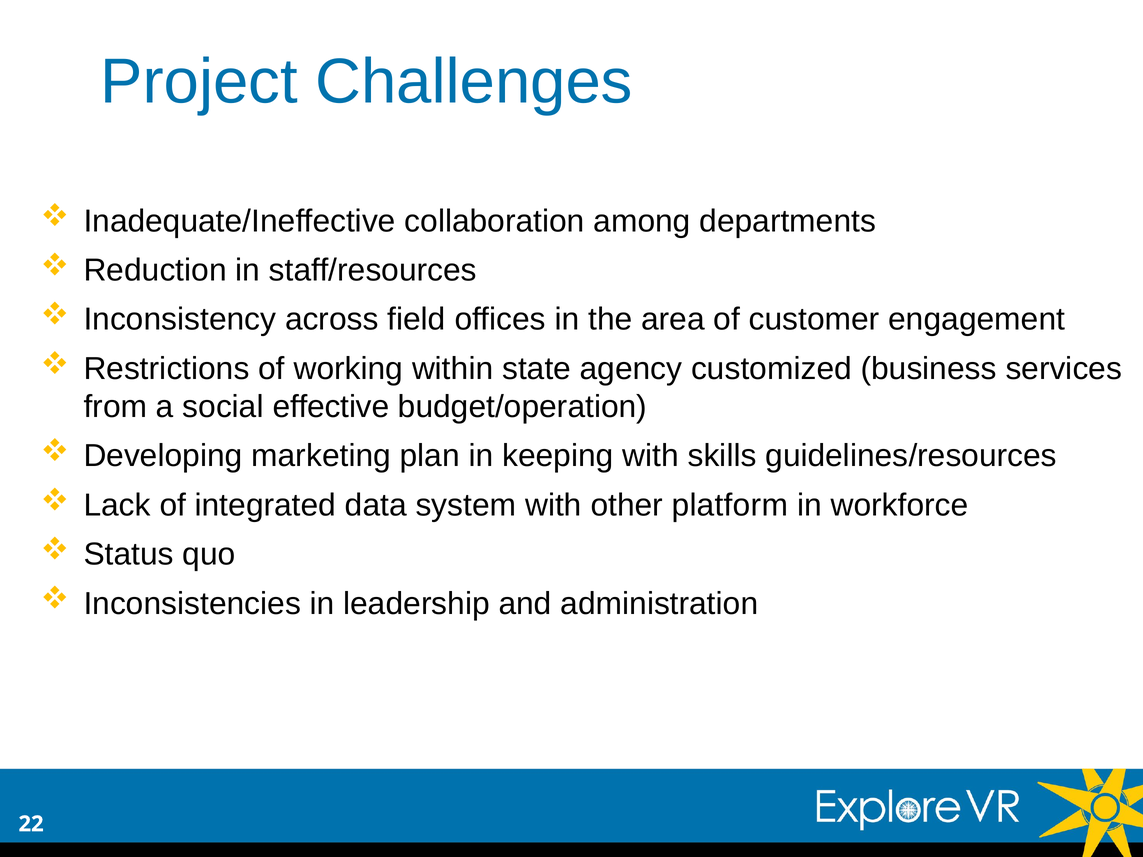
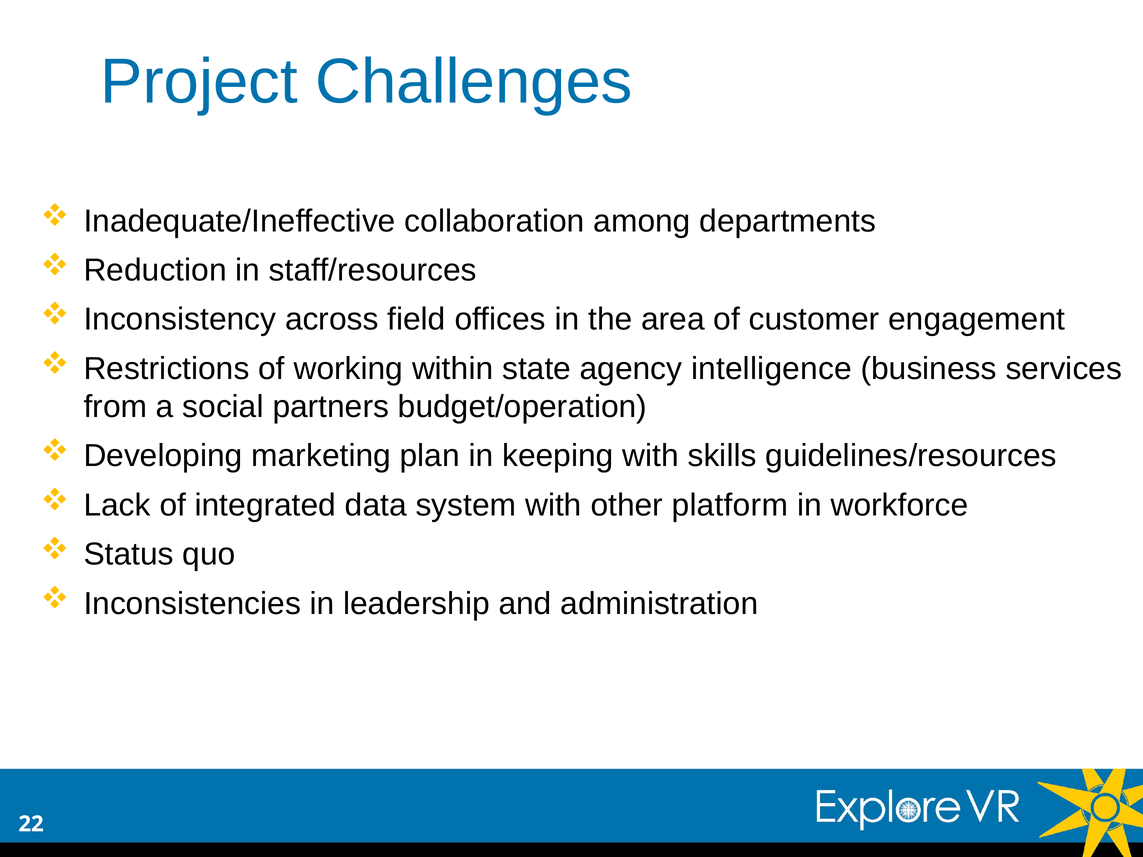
customized: customized -> intelligence (771, 369)
effective: effective -> partners (331, 407)
